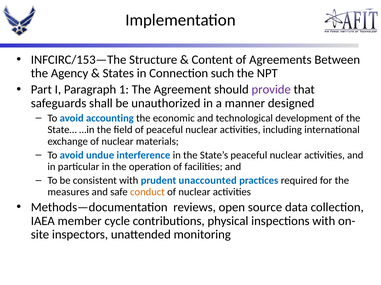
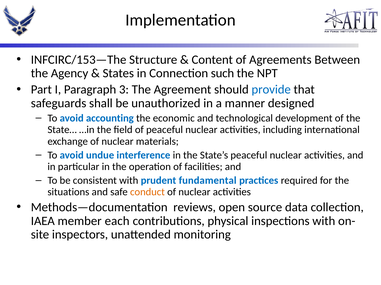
1: 1 -> 3 (124, 90)
provide colour: purple -> blue (271, 90)
unaccounted: unaccounted -> fundamental (208, 181)
measures: measures -> situations (68, 192)
cycle: cycle -> each (117, 221)
